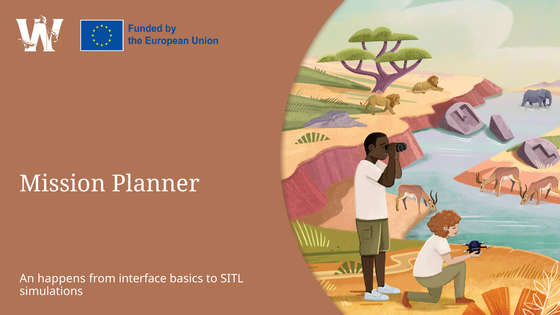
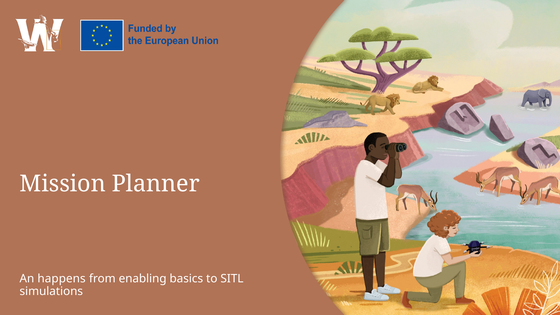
interface: interface -> enabling (143, 279)
